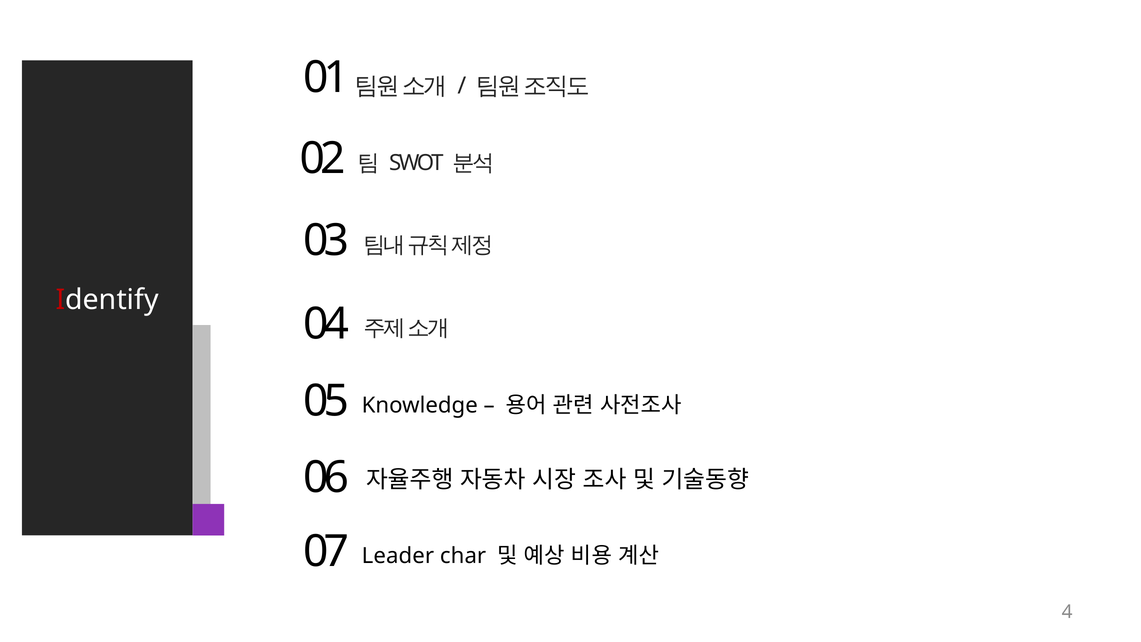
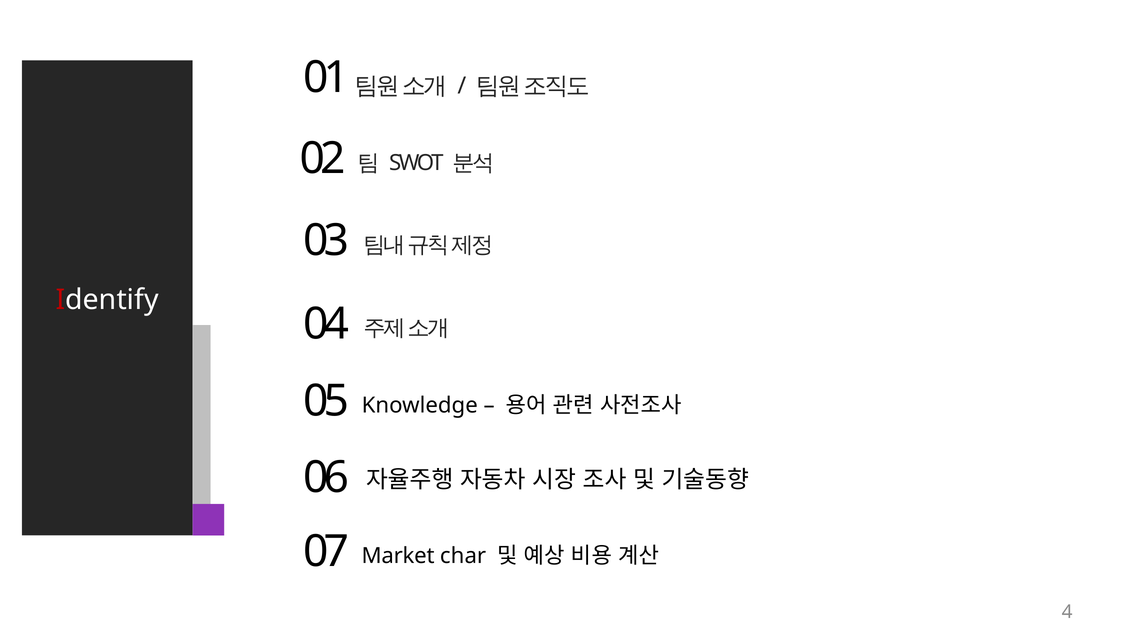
Leader: Leader -> Market (398, 556)
